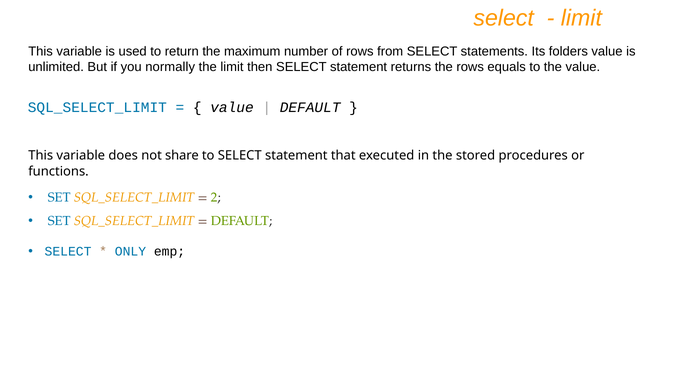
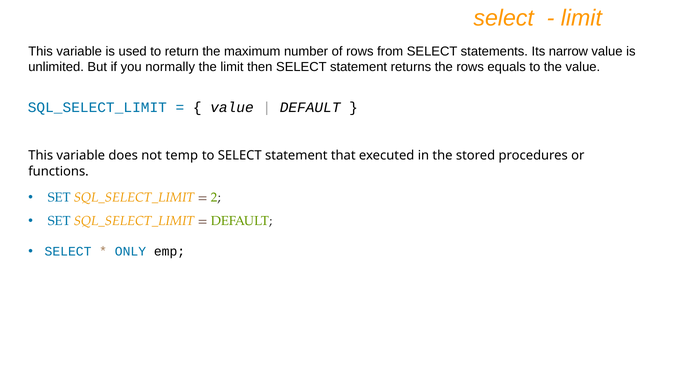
folders: folders -> narrow (568, 51)
share: share -> temp (182, 156)
